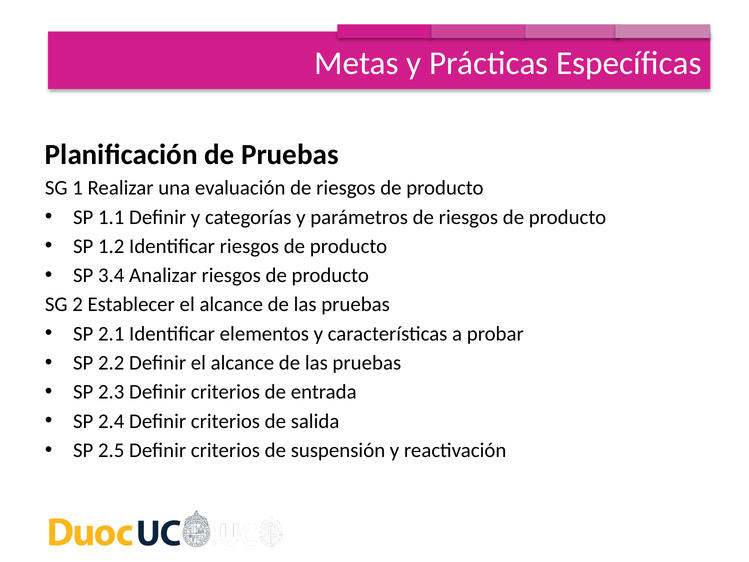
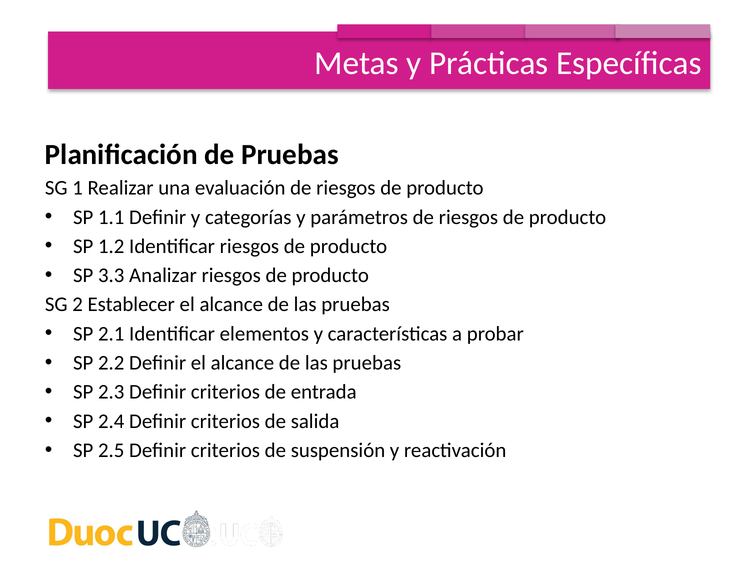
3.4: 3.4 -> 3.3 (111, 275)
